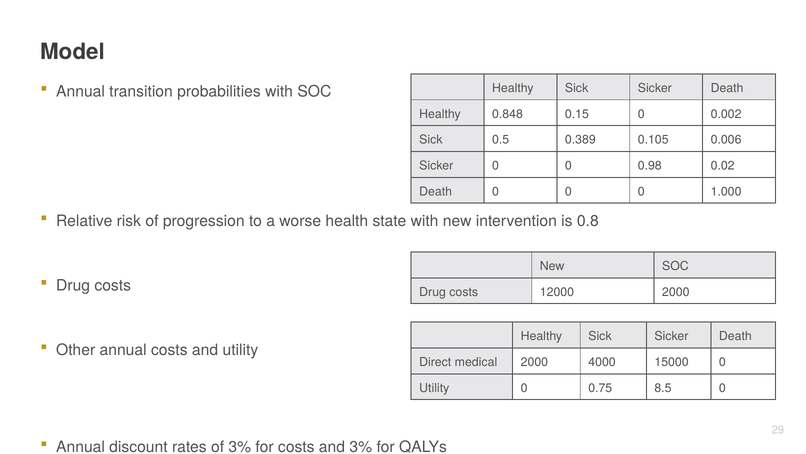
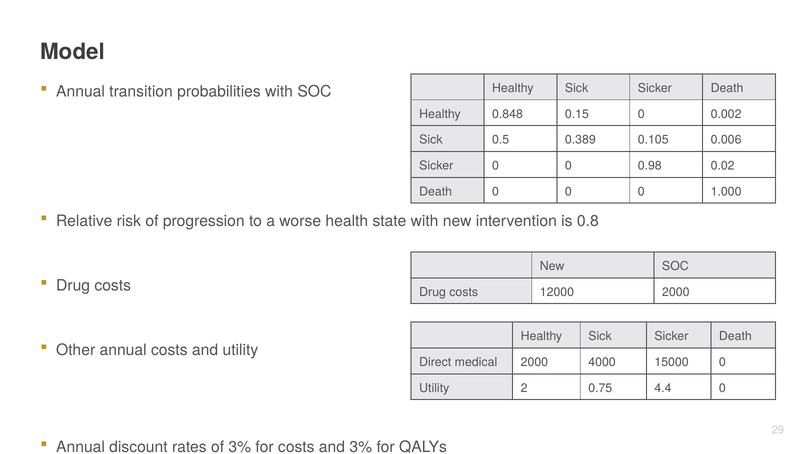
Utility 0: 0 -> 2 (524, 388)
8.5: 8.5 -> 4.4 (663, 388)
